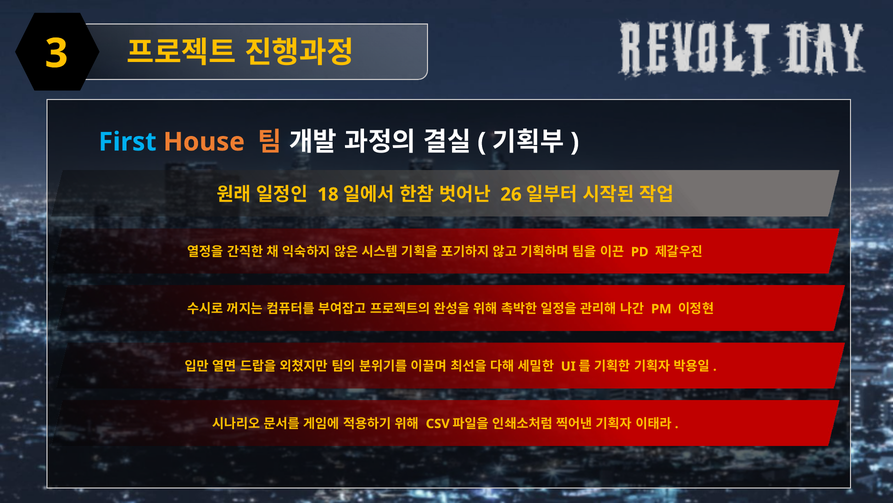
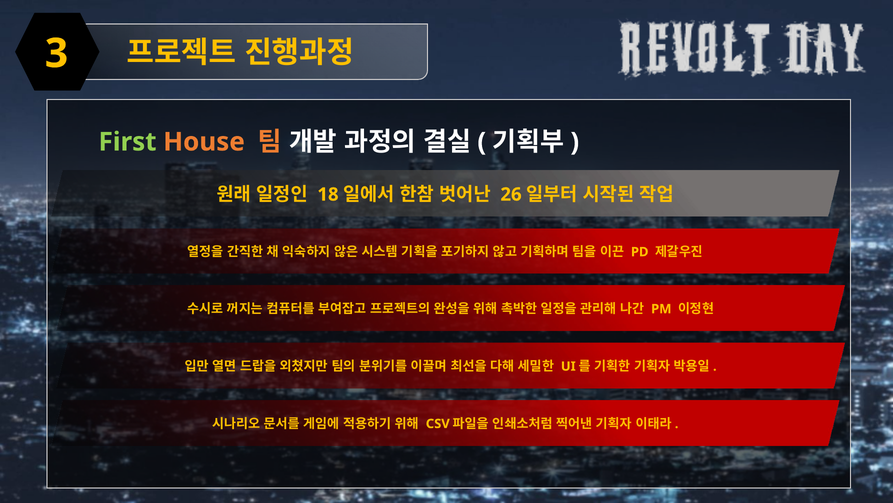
First colour: light blue -> light green (128, 142)
